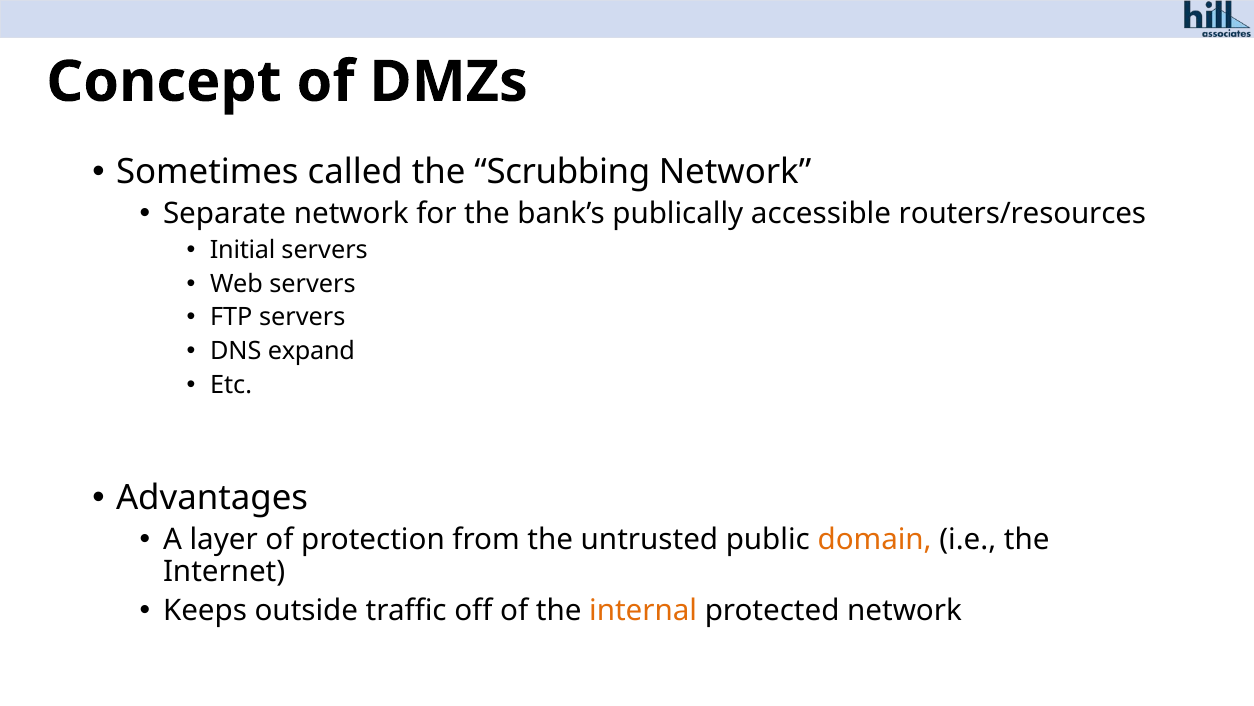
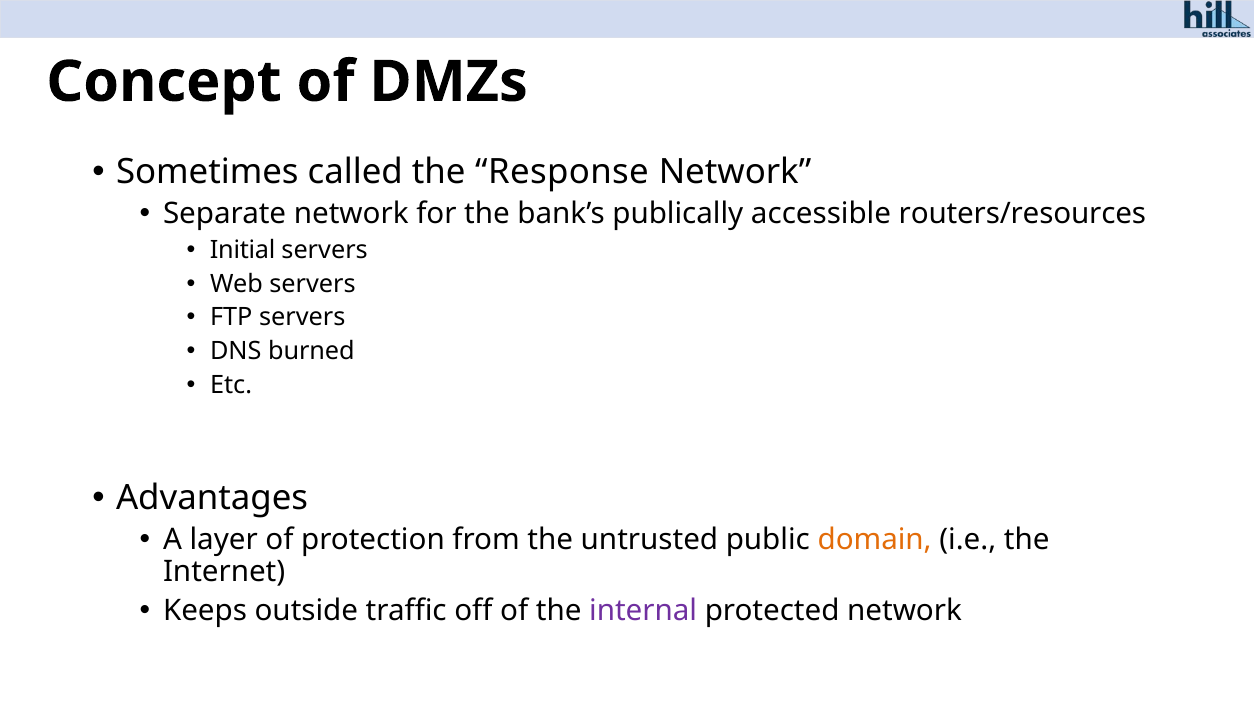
Scrubbing: Scrubbing -> Response (562, 172)
expand: expand -> burned (311, 351)
internal colour: orange -> purple (643, 610)
